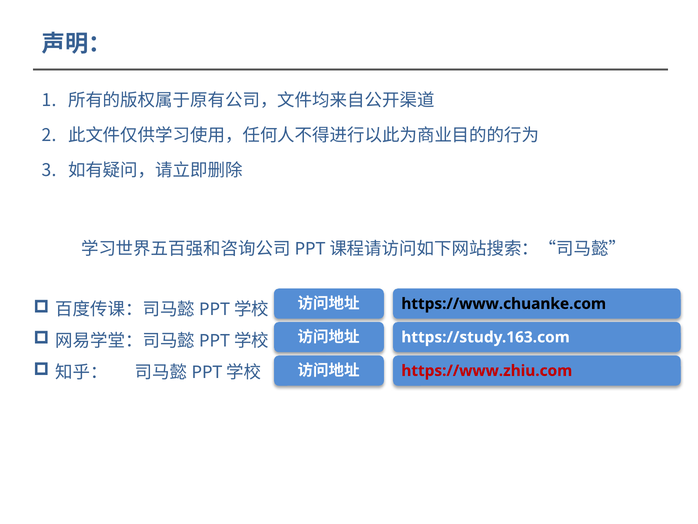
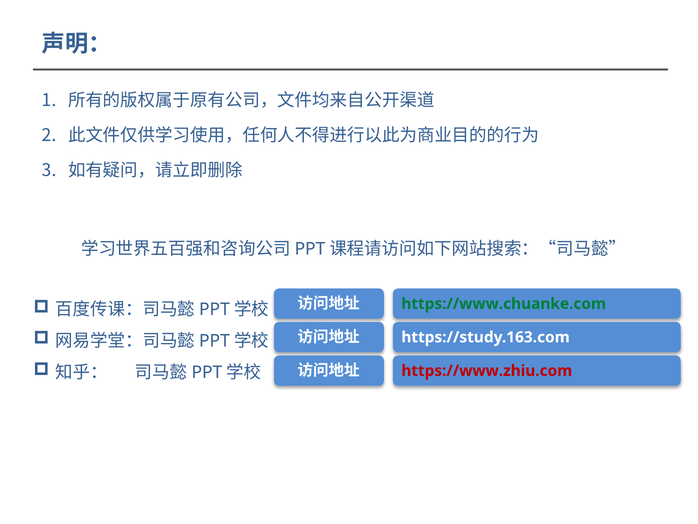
https://www.chuanke.com colour: black -> green (504, 303)
